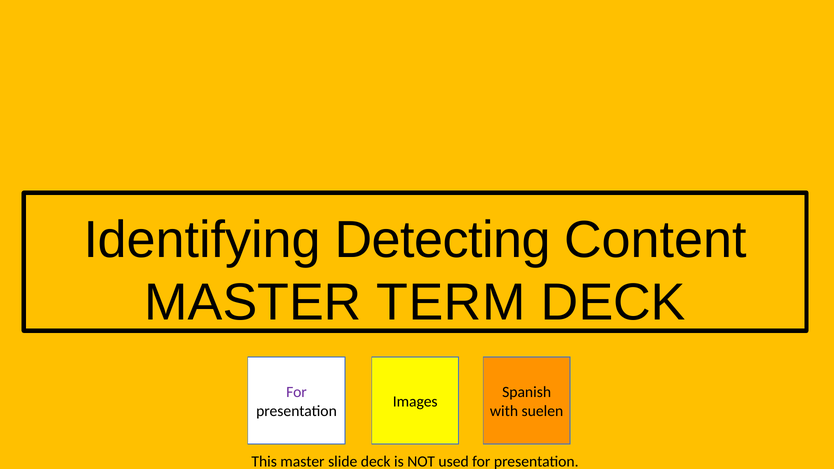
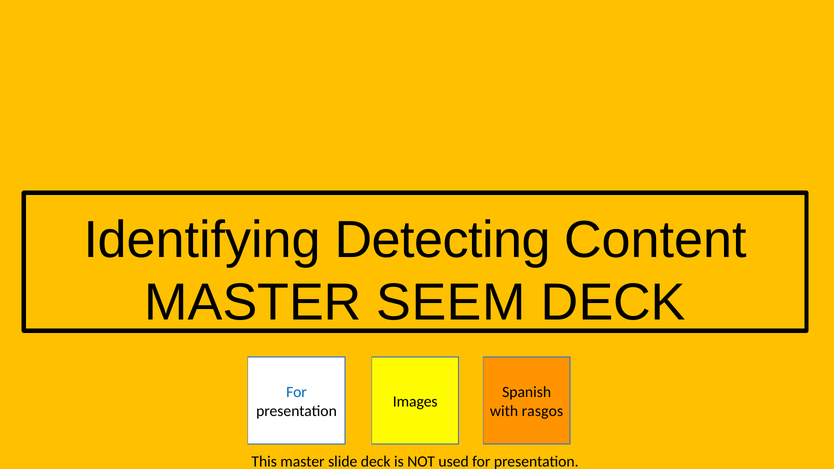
TERM: TERM -> SEEM (451, 303)
For colour: purple -> blue (296, 392)
suelen: suelen -> rasgos (542, 411)
